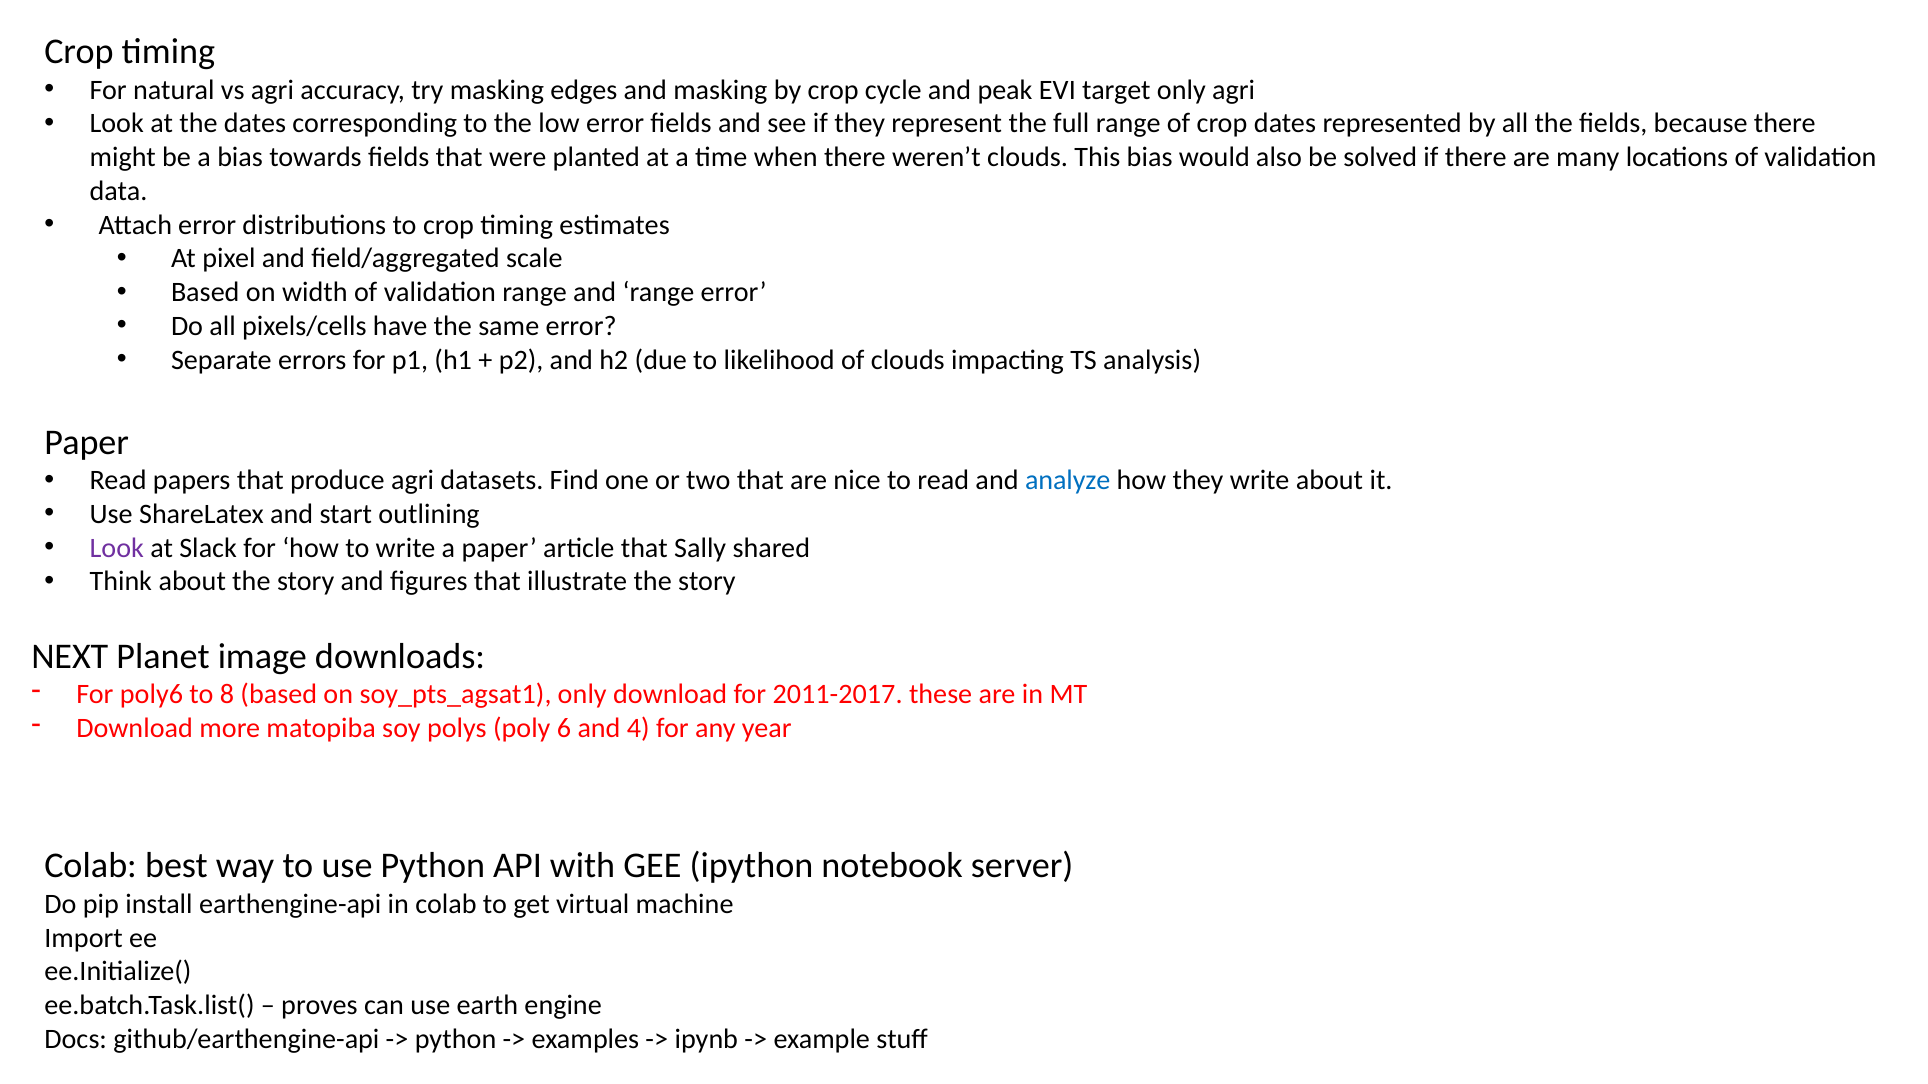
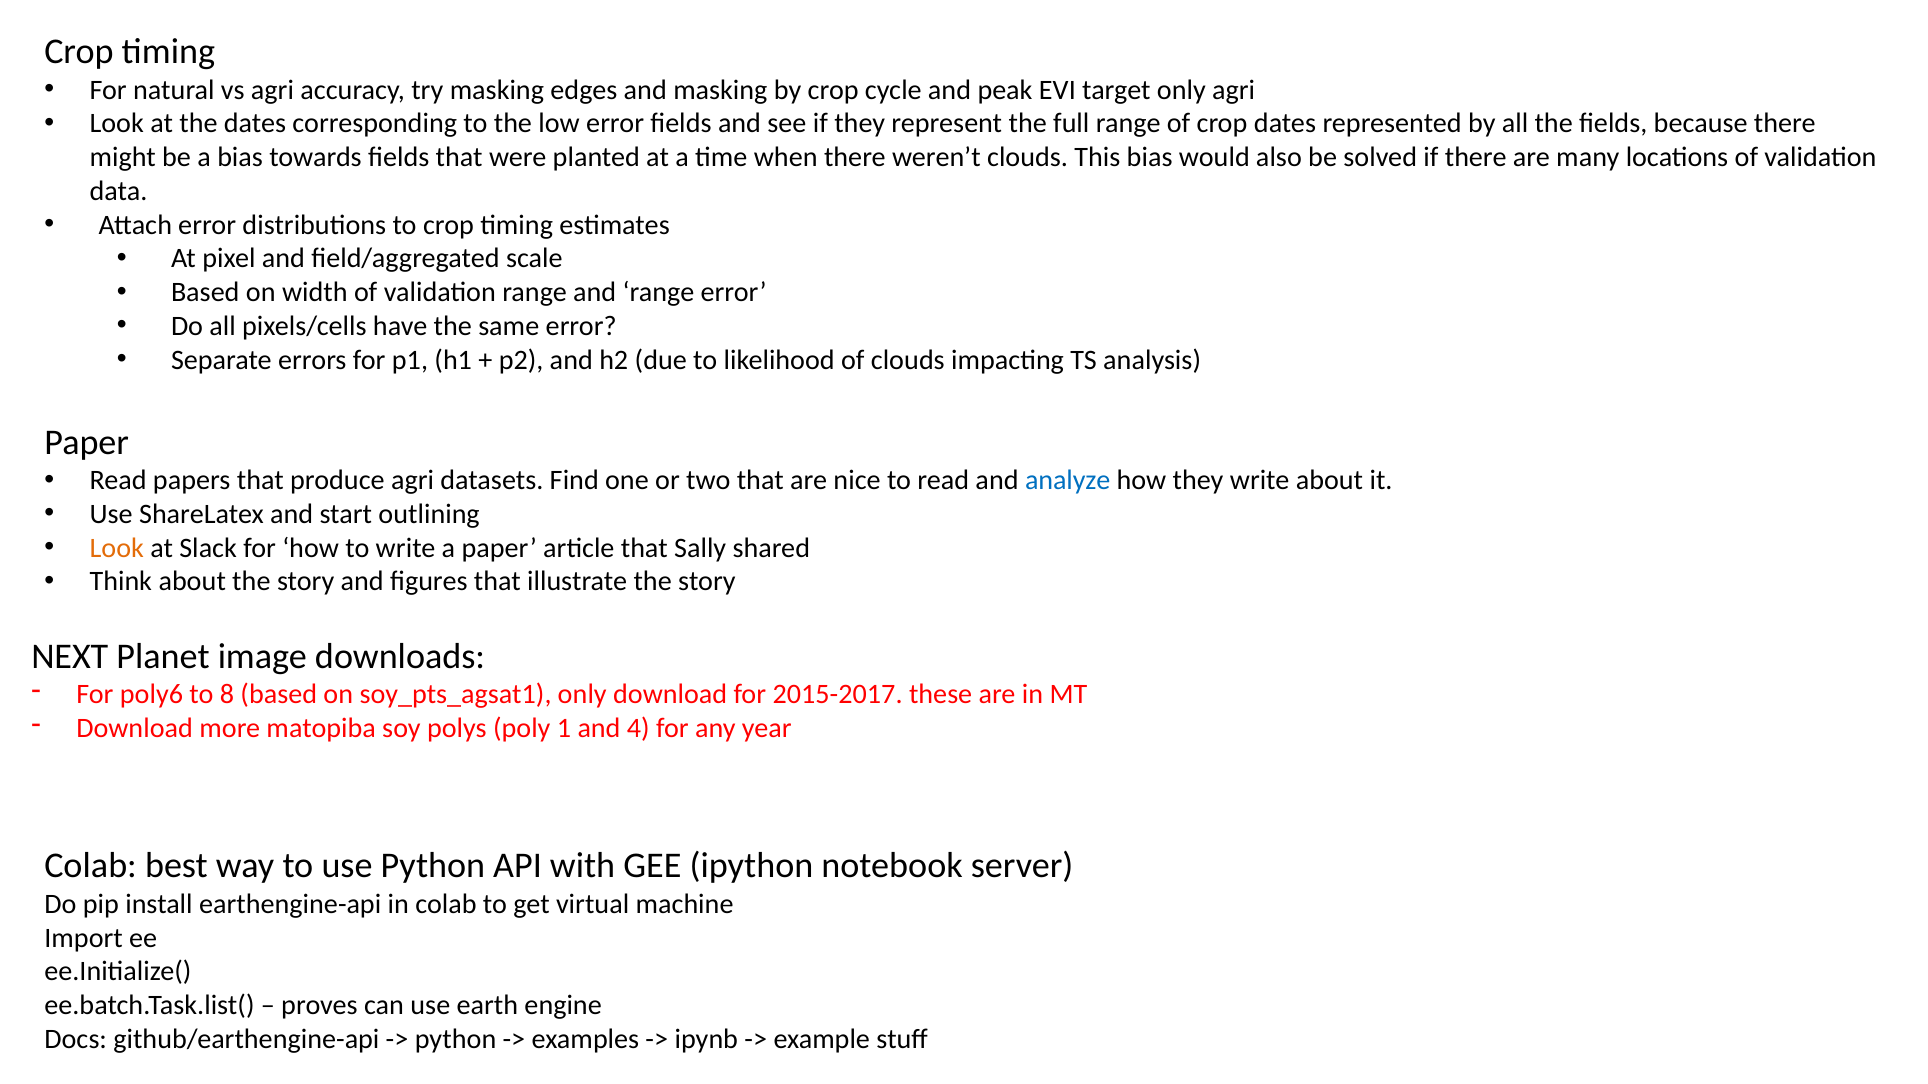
Look colour: purple -> orange (117, 548)
2011-2017: 2011-2017 -> 2015-2017 (838, 695)
6: 6 -> 1 (564, 729)
